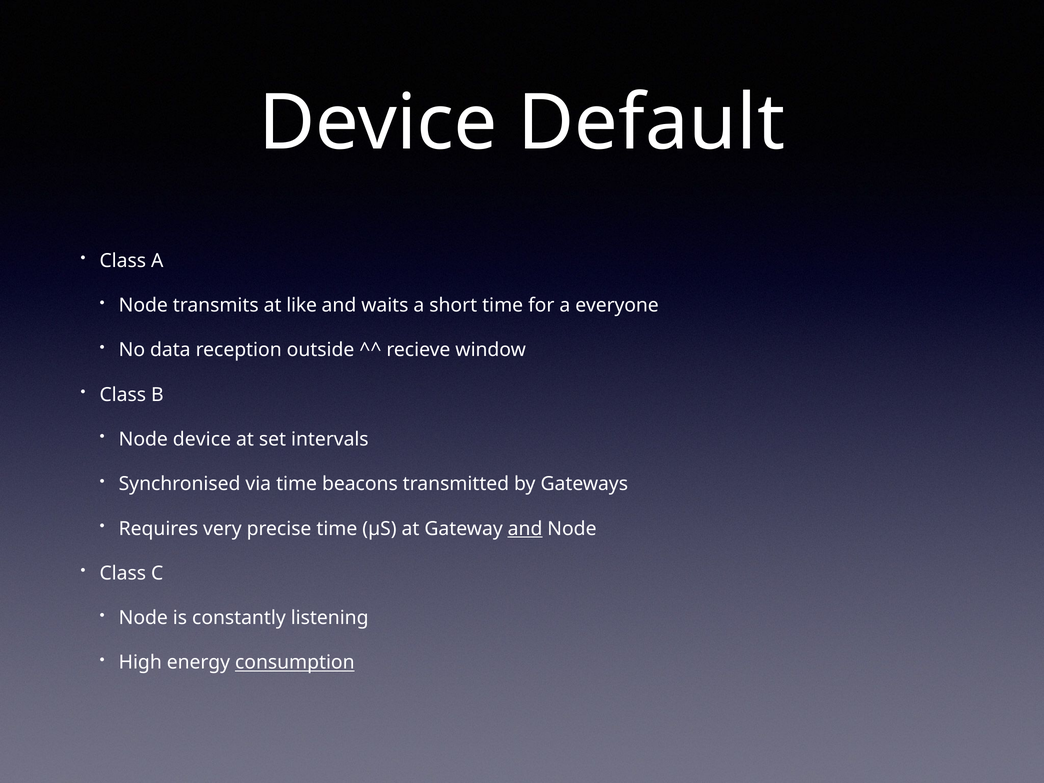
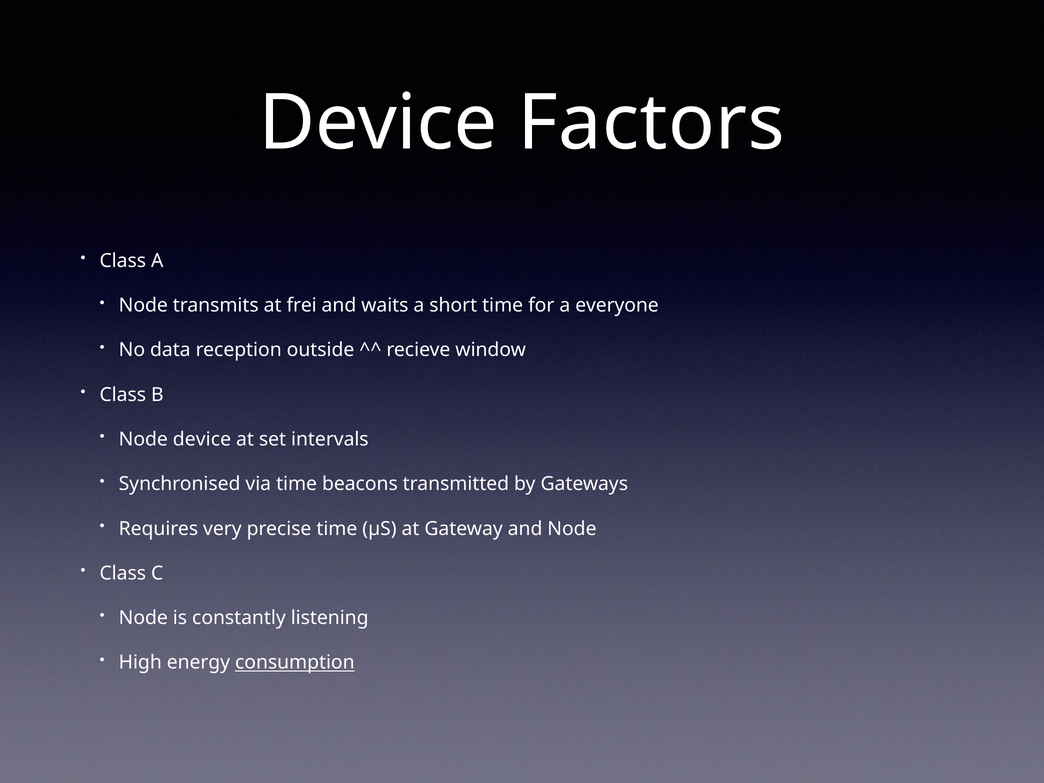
Default: Default -> Factors (651, 123)
like: like -> frei (302, 305)
and underline: present -> none (525, 529)
